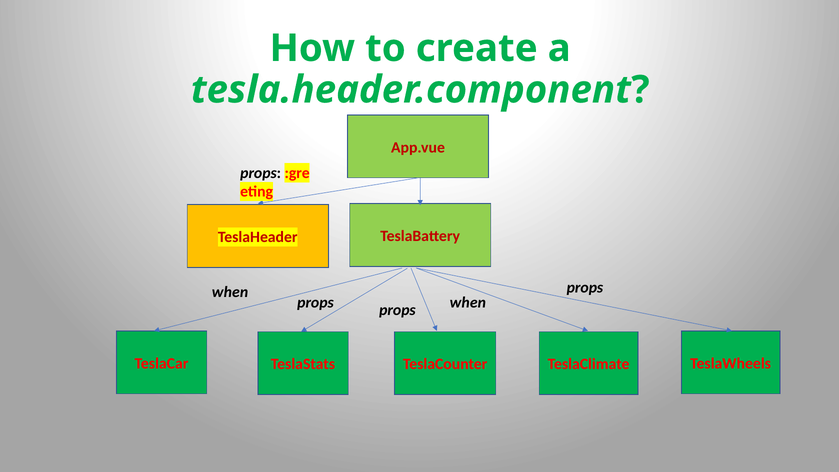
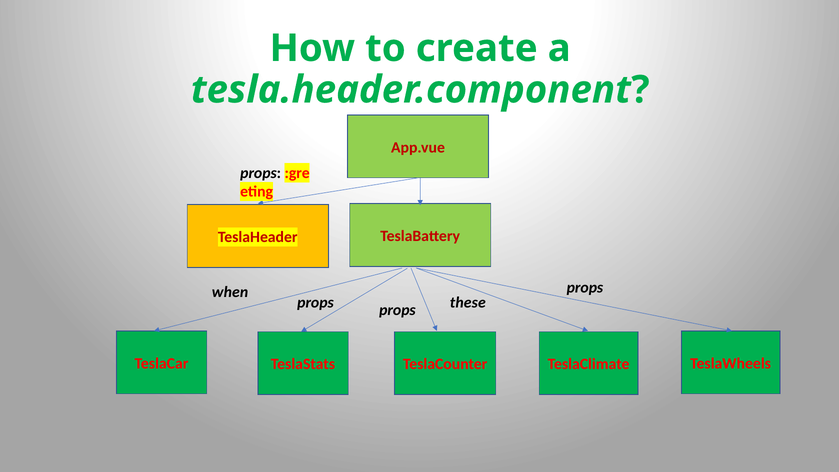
props when: when -> these (468, 302)
